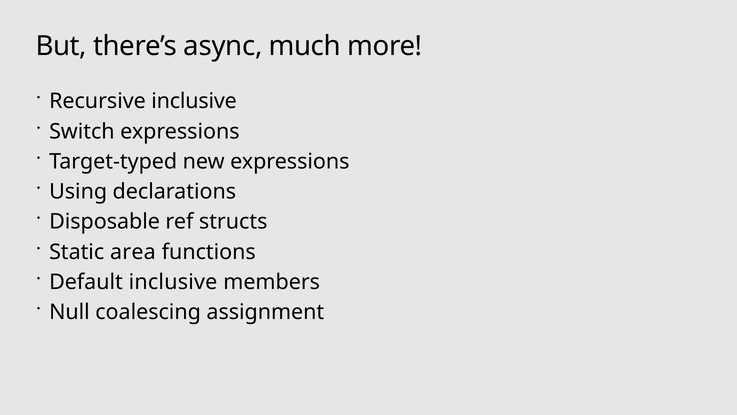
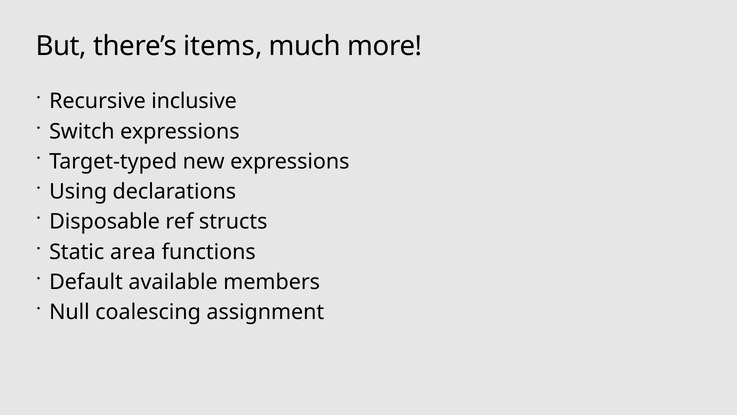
async: async -> items (223, 46)
Default inclusive: inclusive -> available (173, 282)
